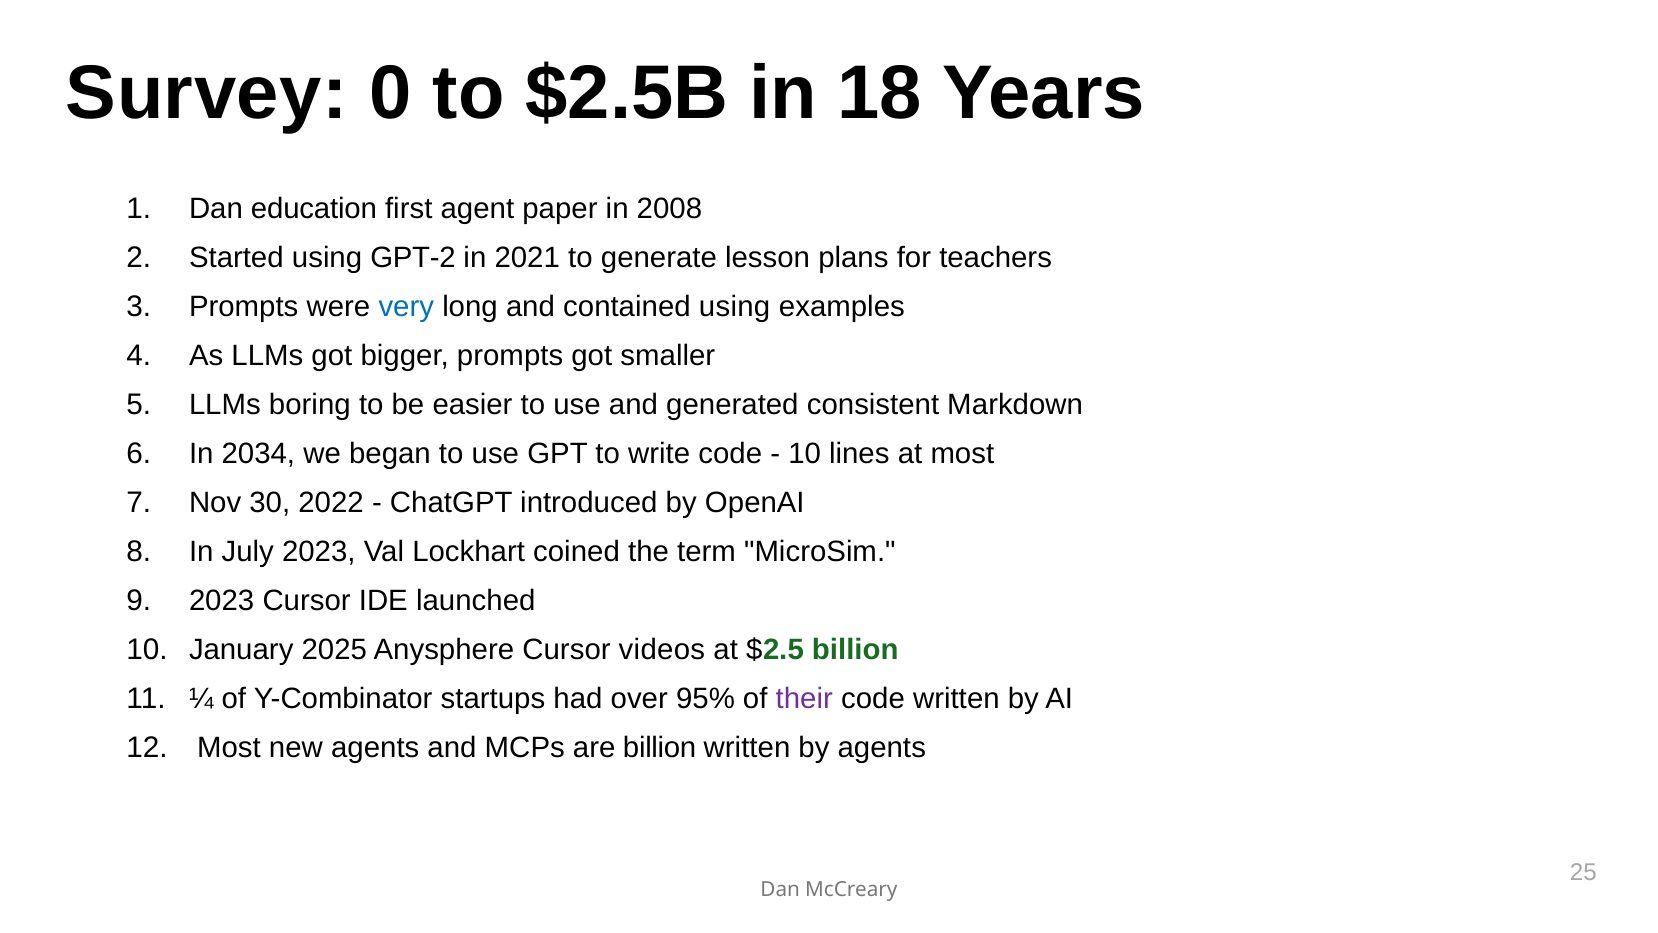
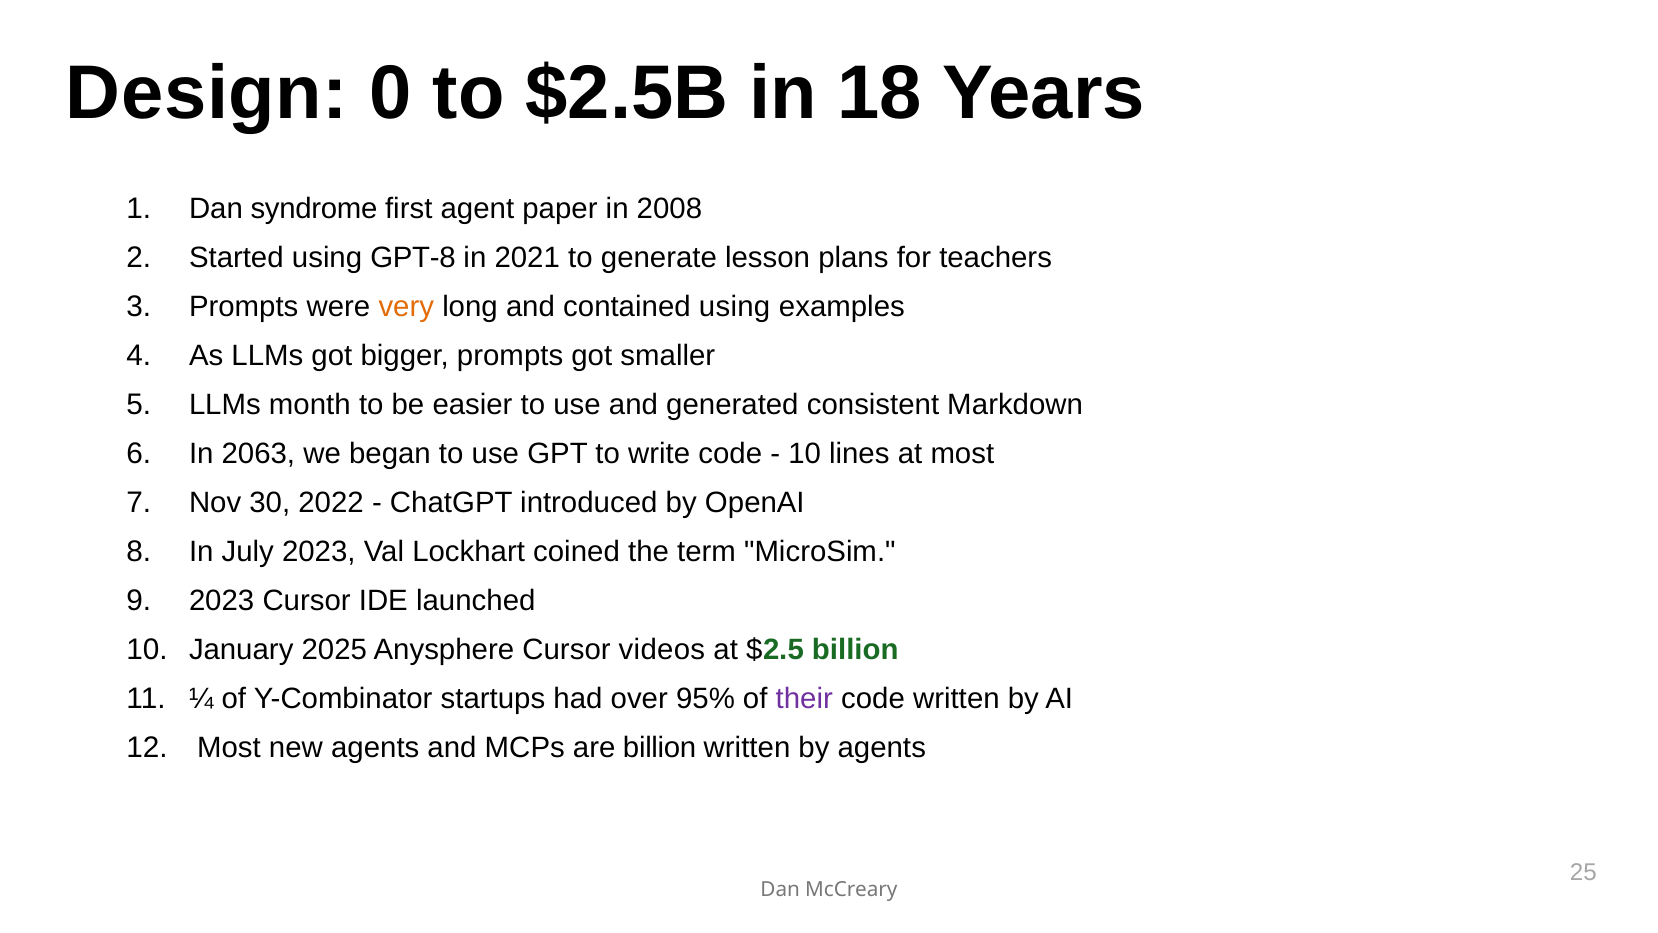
Survey: Survey -> Design (207, 94)
education: education -> syndrome (314, 209)
GPT-2: GPT-2 -> GPT-8 (413, 258)
very colour: blue -> orange (406, 307)
boring: boring -> month (310, 405)
2034: 2034 -> 2063 (258, 454)
